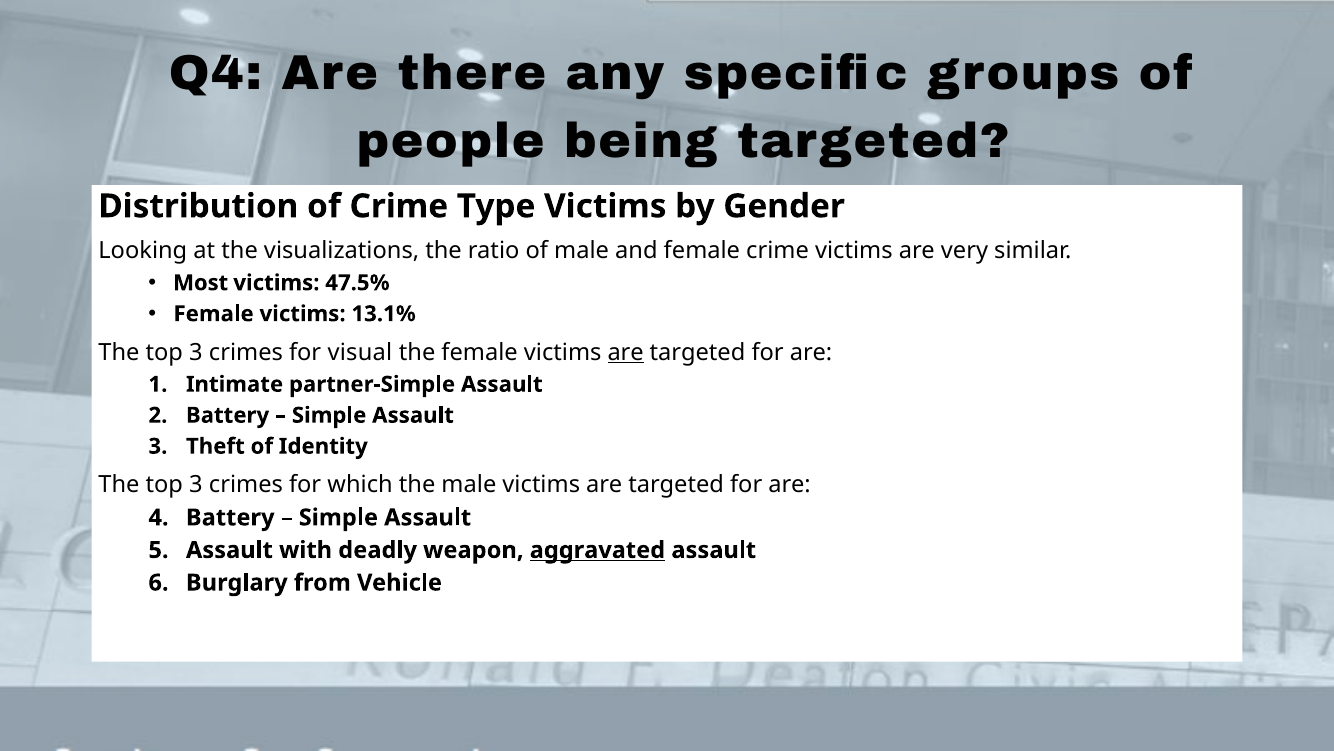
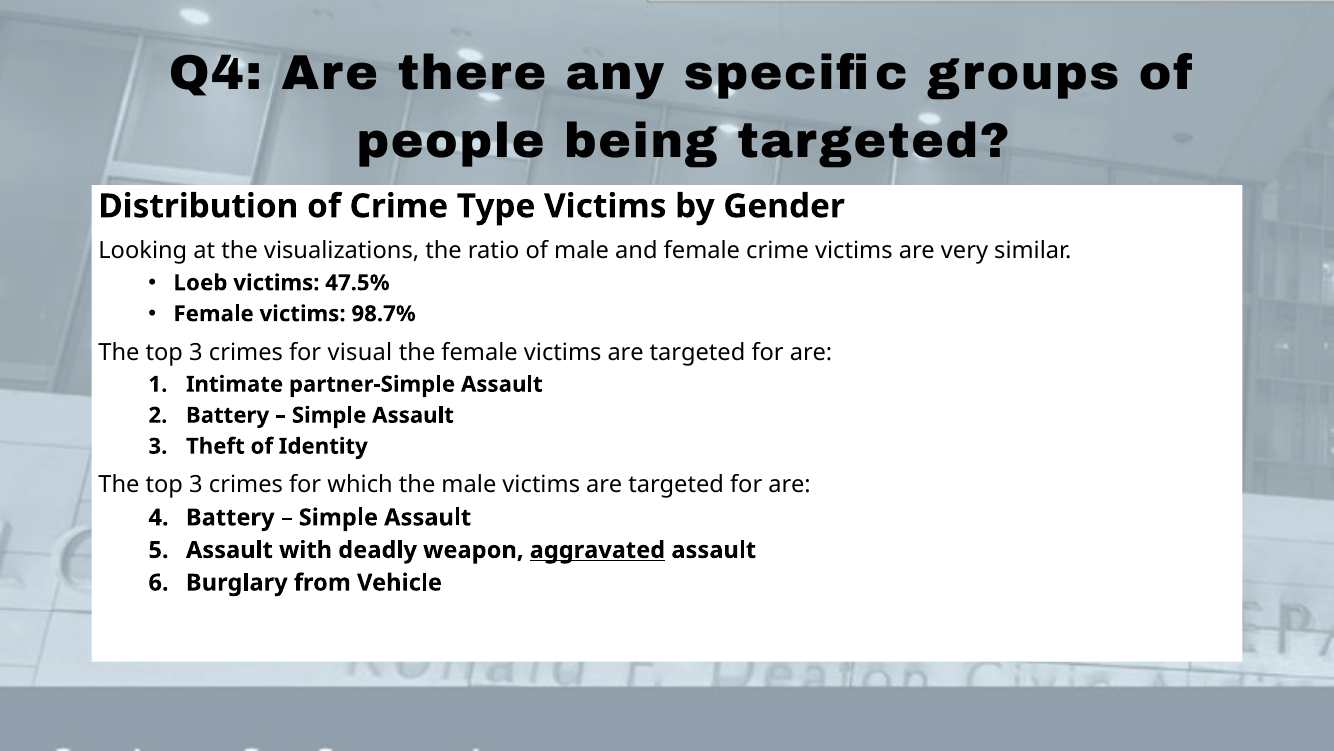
Most: Most -> Loeb (200, 283)
13.1%: 13.1% -> 98.7% (384, 314)
are underline: present -> none (626, 352)
